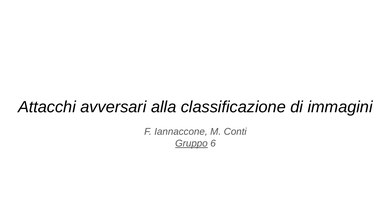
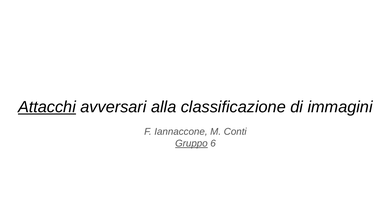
Attacchi underline: none -> present (47, 107)
